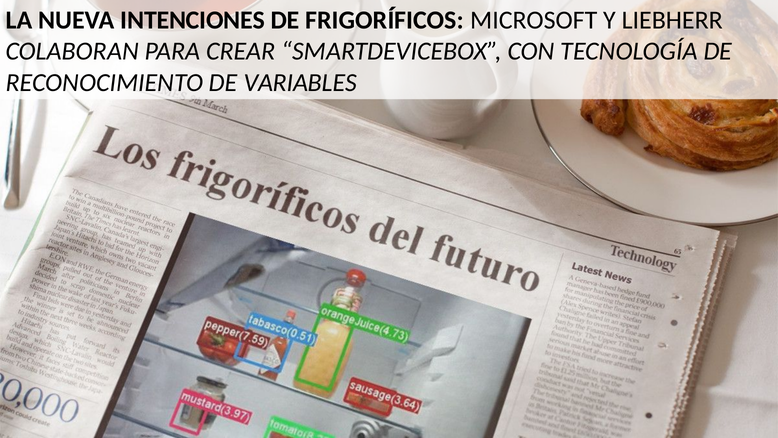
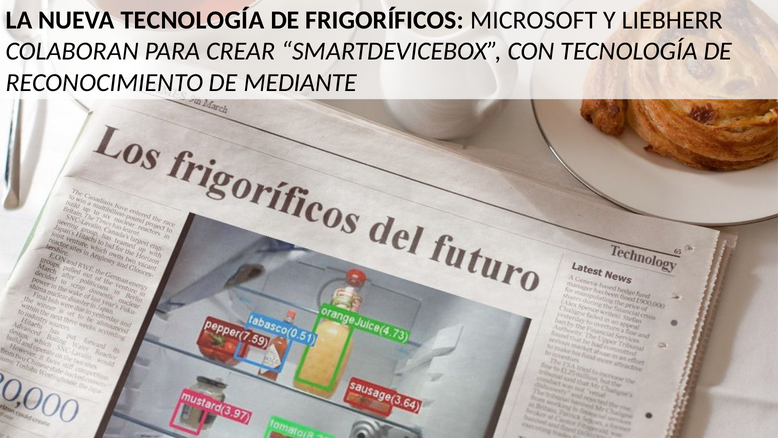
NUEVA INTENCIONES: INTENCIONES -> TECNOLOGÍA (192, 20)
VARIABLES: VARIABLES -> MEDIANTE (300, 83)
